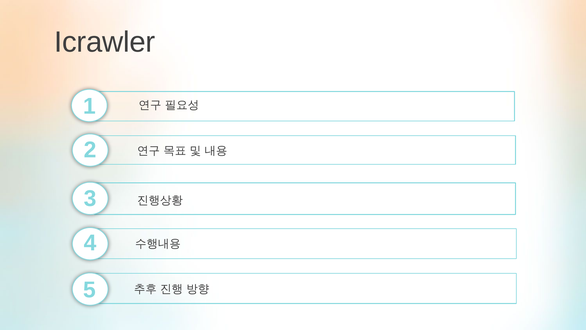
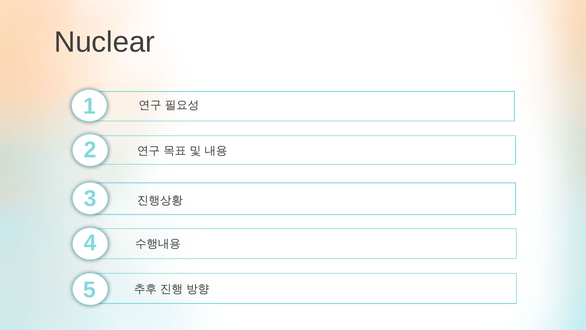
Icrawler: Icrawler -> Nuclear (105, 42)
